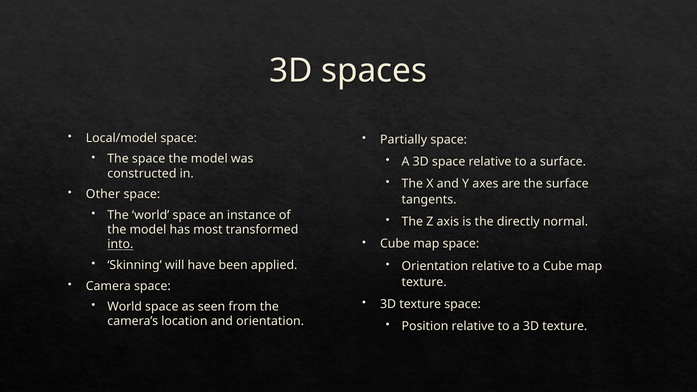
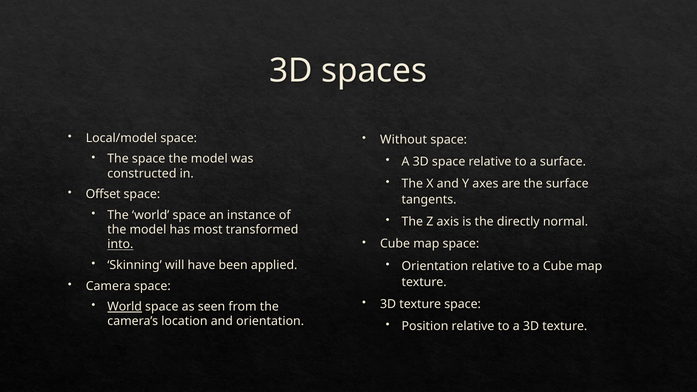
Partially: Partially -> Without (404, 139)
Other: Other -> Offset (103, 194)
World underline: none -> present (125, 307)
